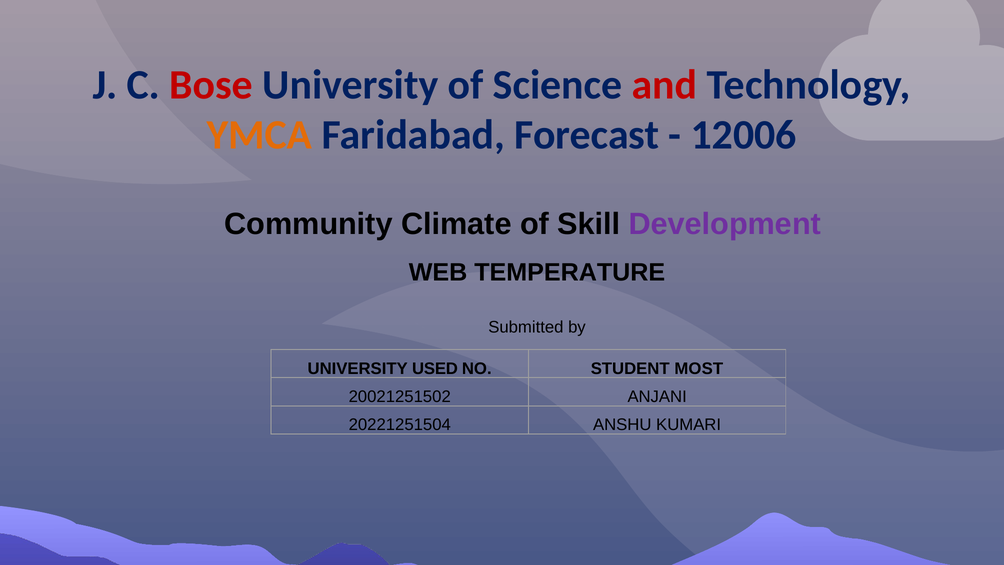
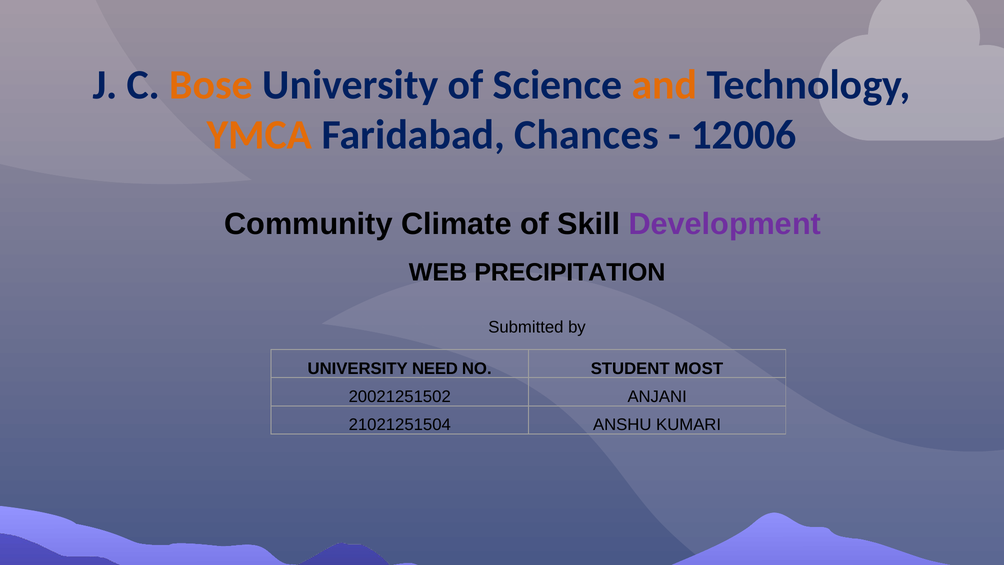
Bose colour: red -> orange (211, 85)
and colour: red -> orange (665, 85)
Forecast: Forecast -> Chances (586, 135)
TEMPERATURE: TEMPERATURE -> PRECIPITATION (570, 272)
USED: USED -> NEED (435, 368)
20221251504: 20221251504 -> 21021251504 (400, 425)
